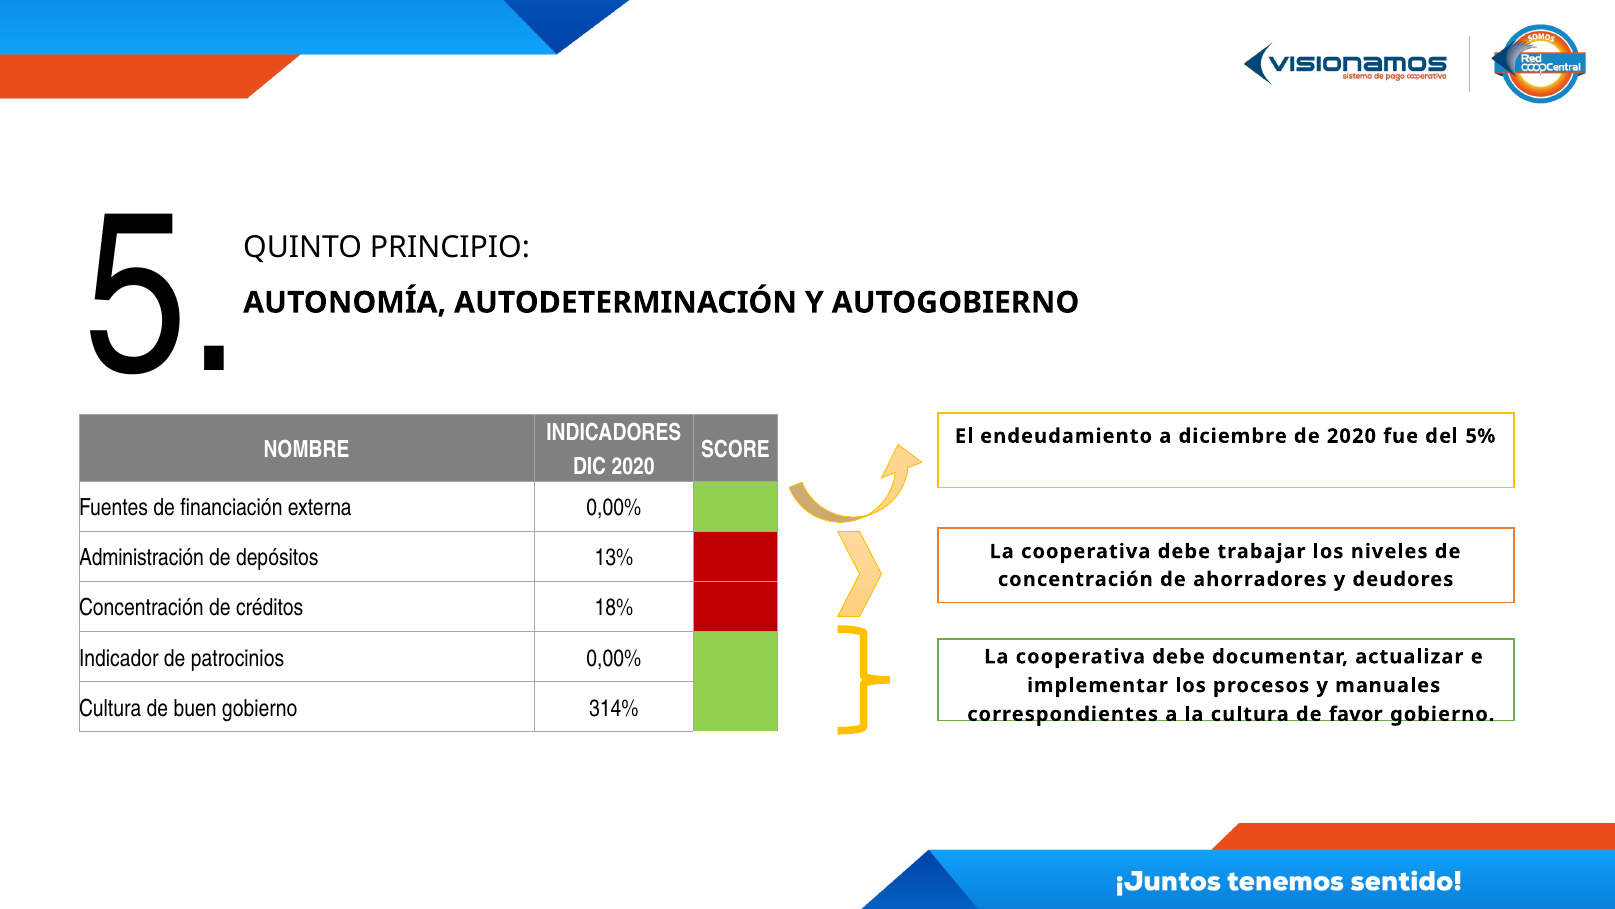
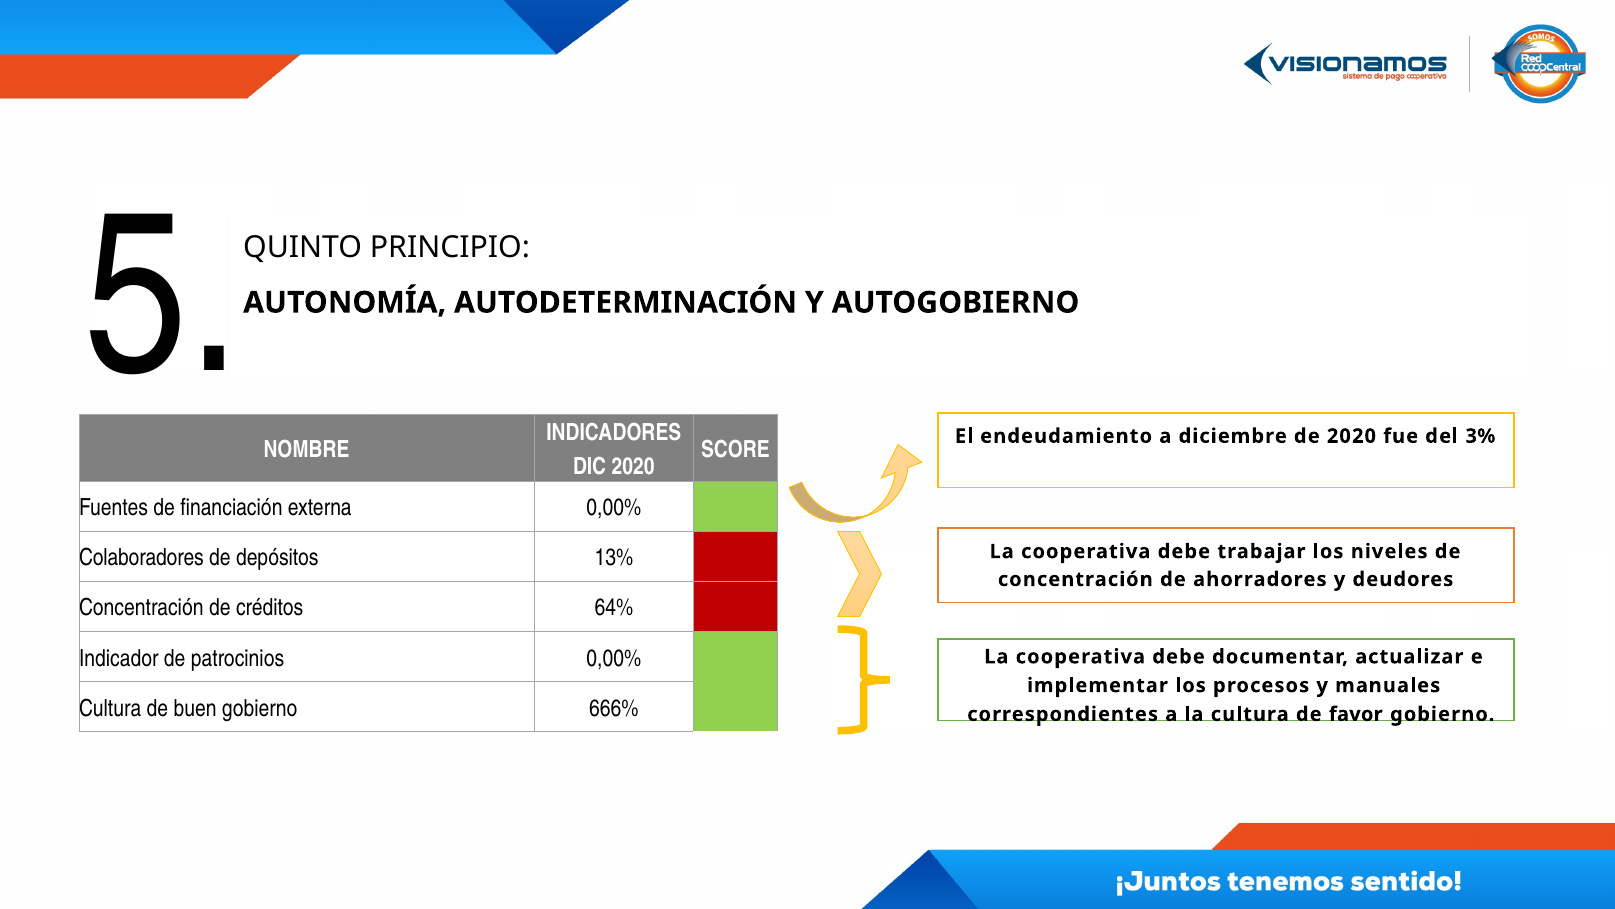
5%: 5% -> 3% (1480, 436)
Administración: Administración -> Colaboradores (141, 558)
18%: 18% -> 64% (614, 608)
314%: 314% -> 666% (614, 708)
